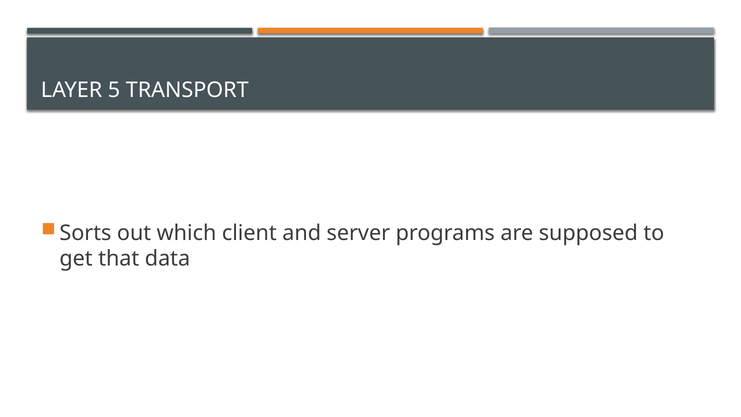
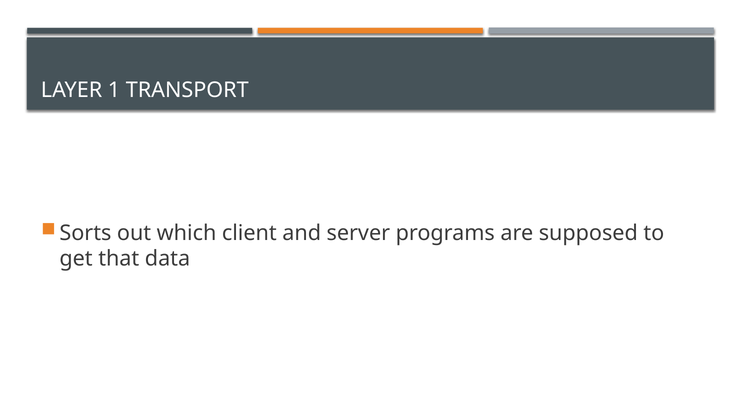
5: 5 -> 1 (114, 90)
